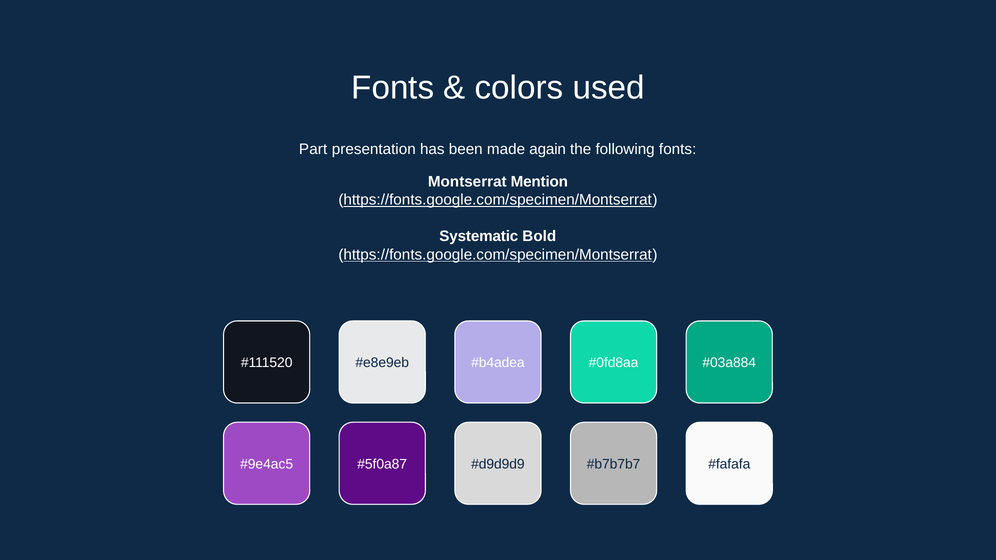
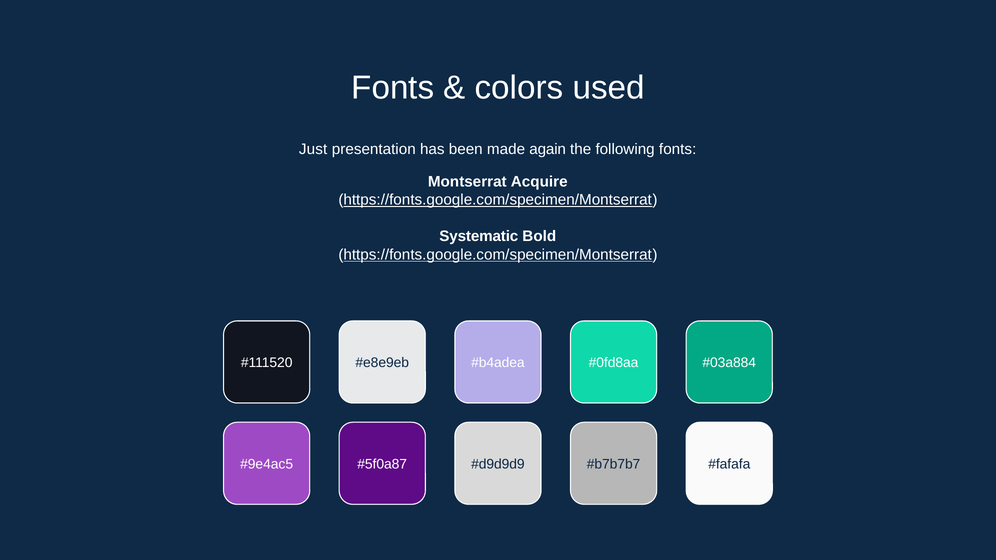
Part: Part -> Just (313, 150)
Mention: Mention -> Acquire (539, 182)
